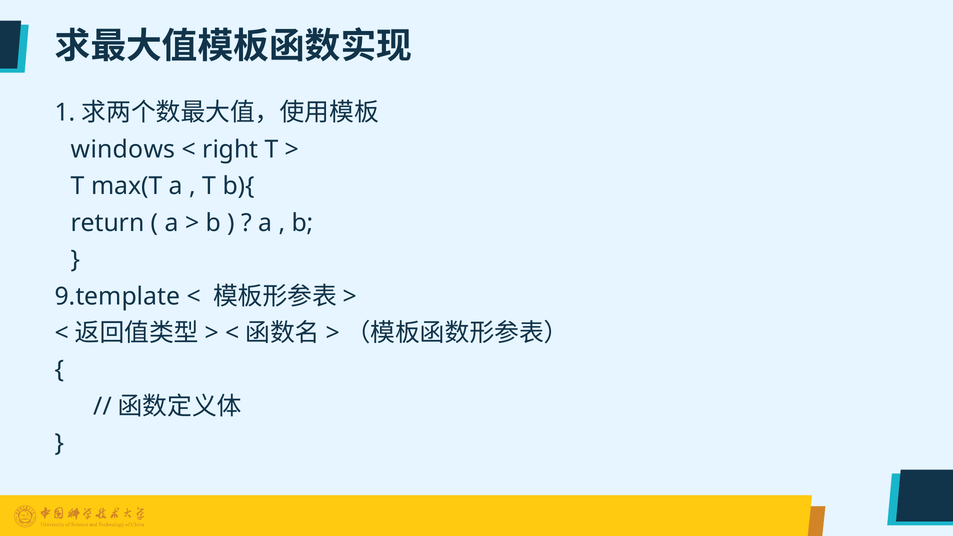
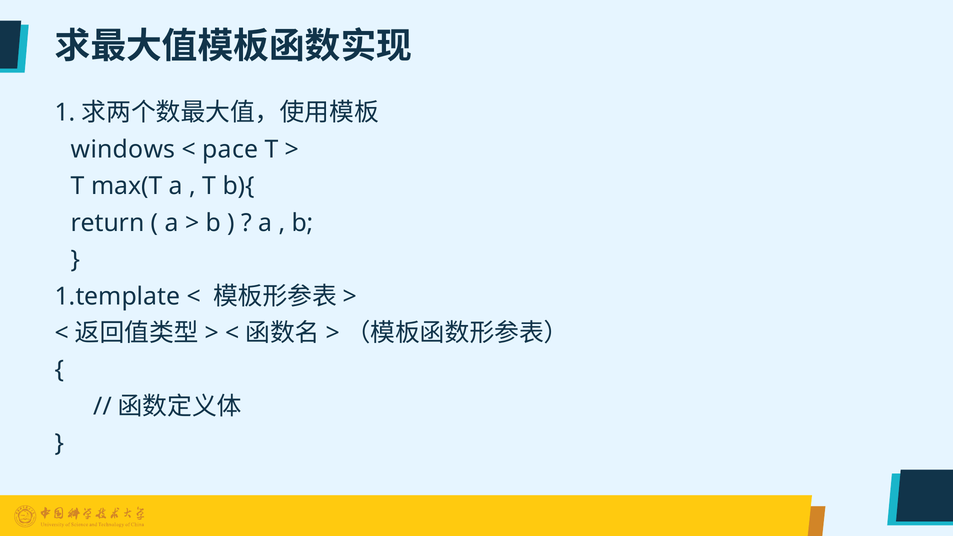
right: right -> pace (230, 150)
9.template: 9.template -> 1.template (117, 296)
